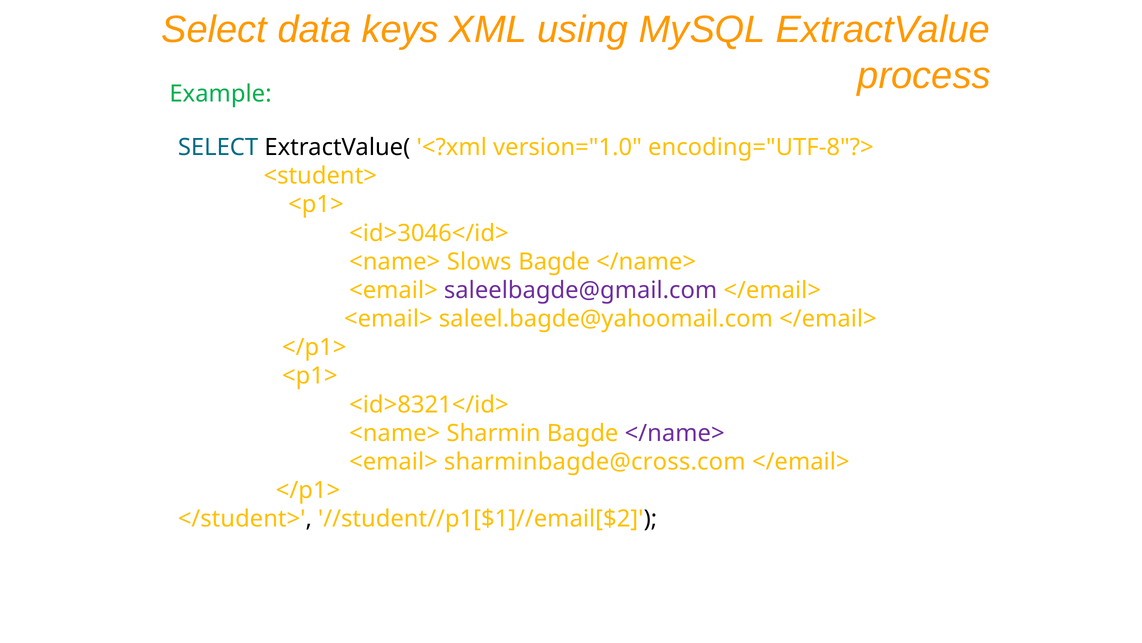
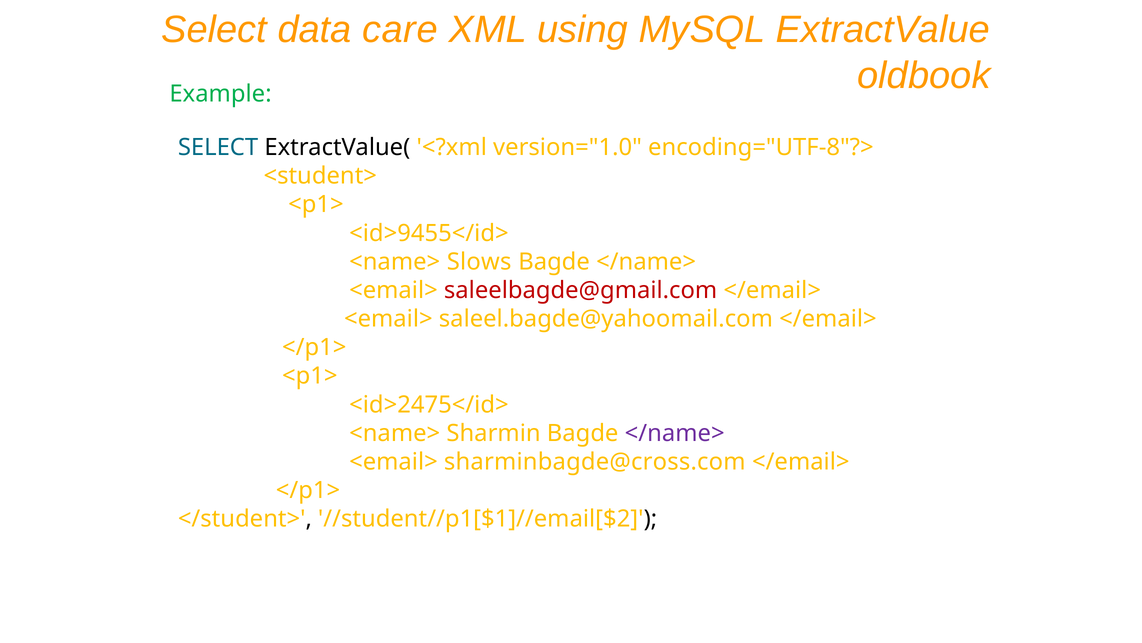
keys: keys -> care (400, 30)
process: process -> oldbook (924, 75)
<id>3046</id>: <id>3046</id> -> <id>9455</id> (429, 233)
saleelbagde@gmail.com colour: purple -> red (581, 290)
<id>8321</id>: <id>8321</id> -> <id>2475</id> (429, 404)
